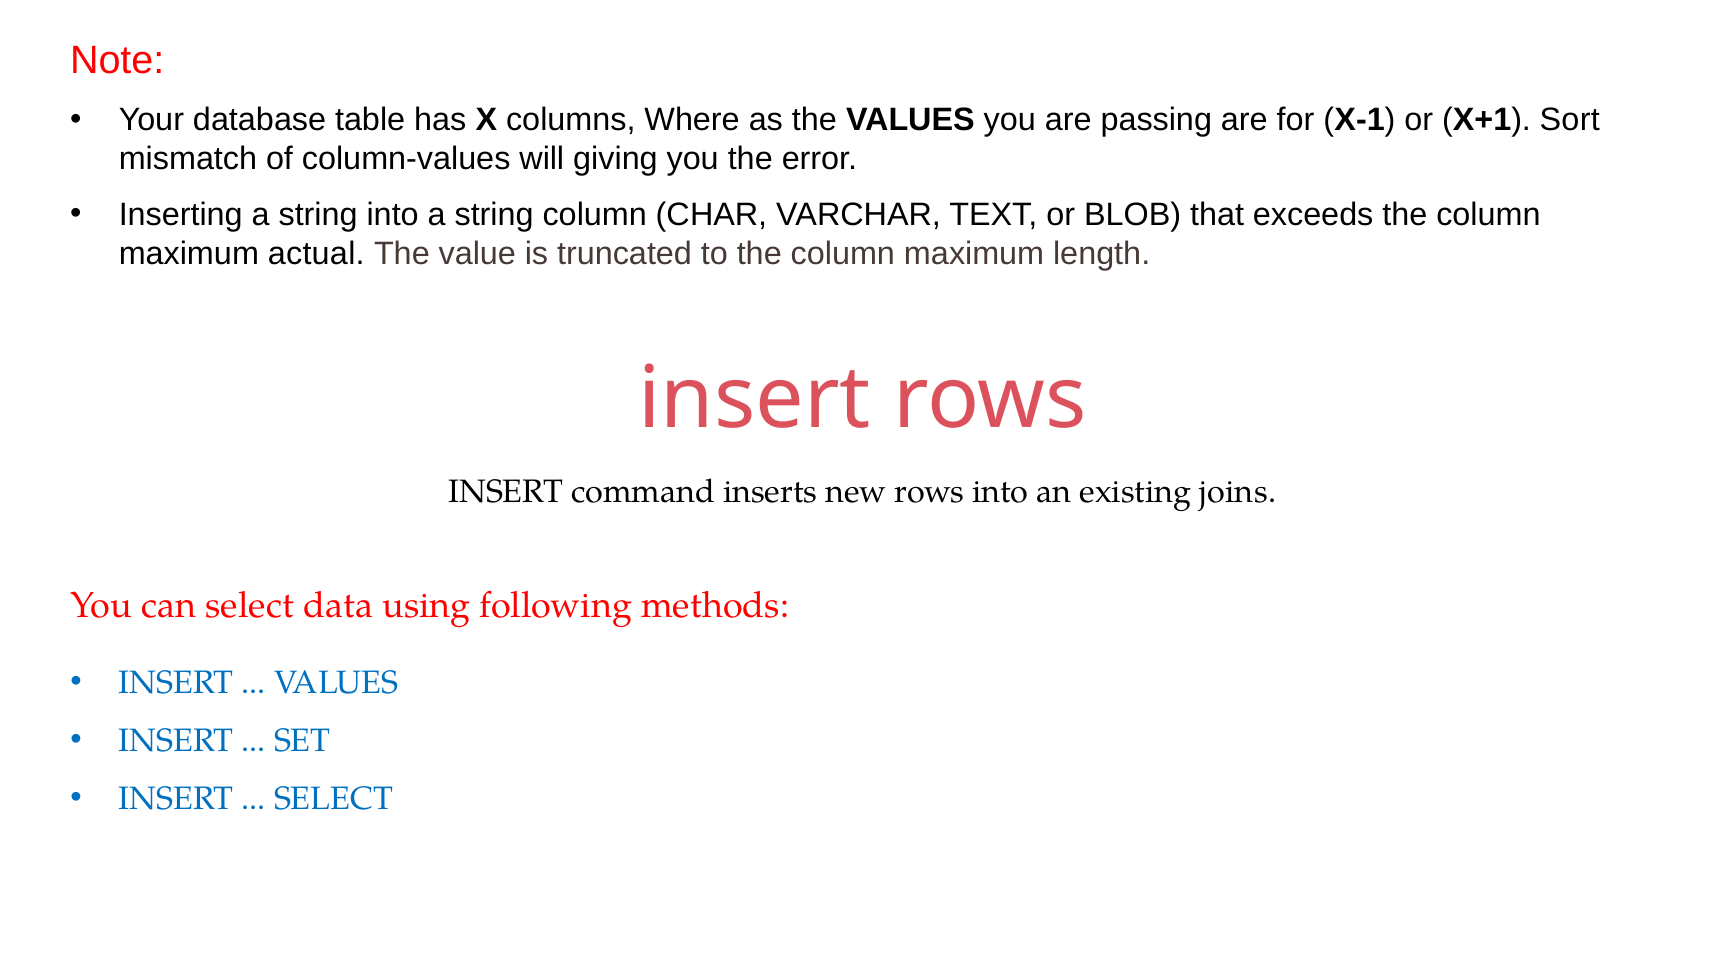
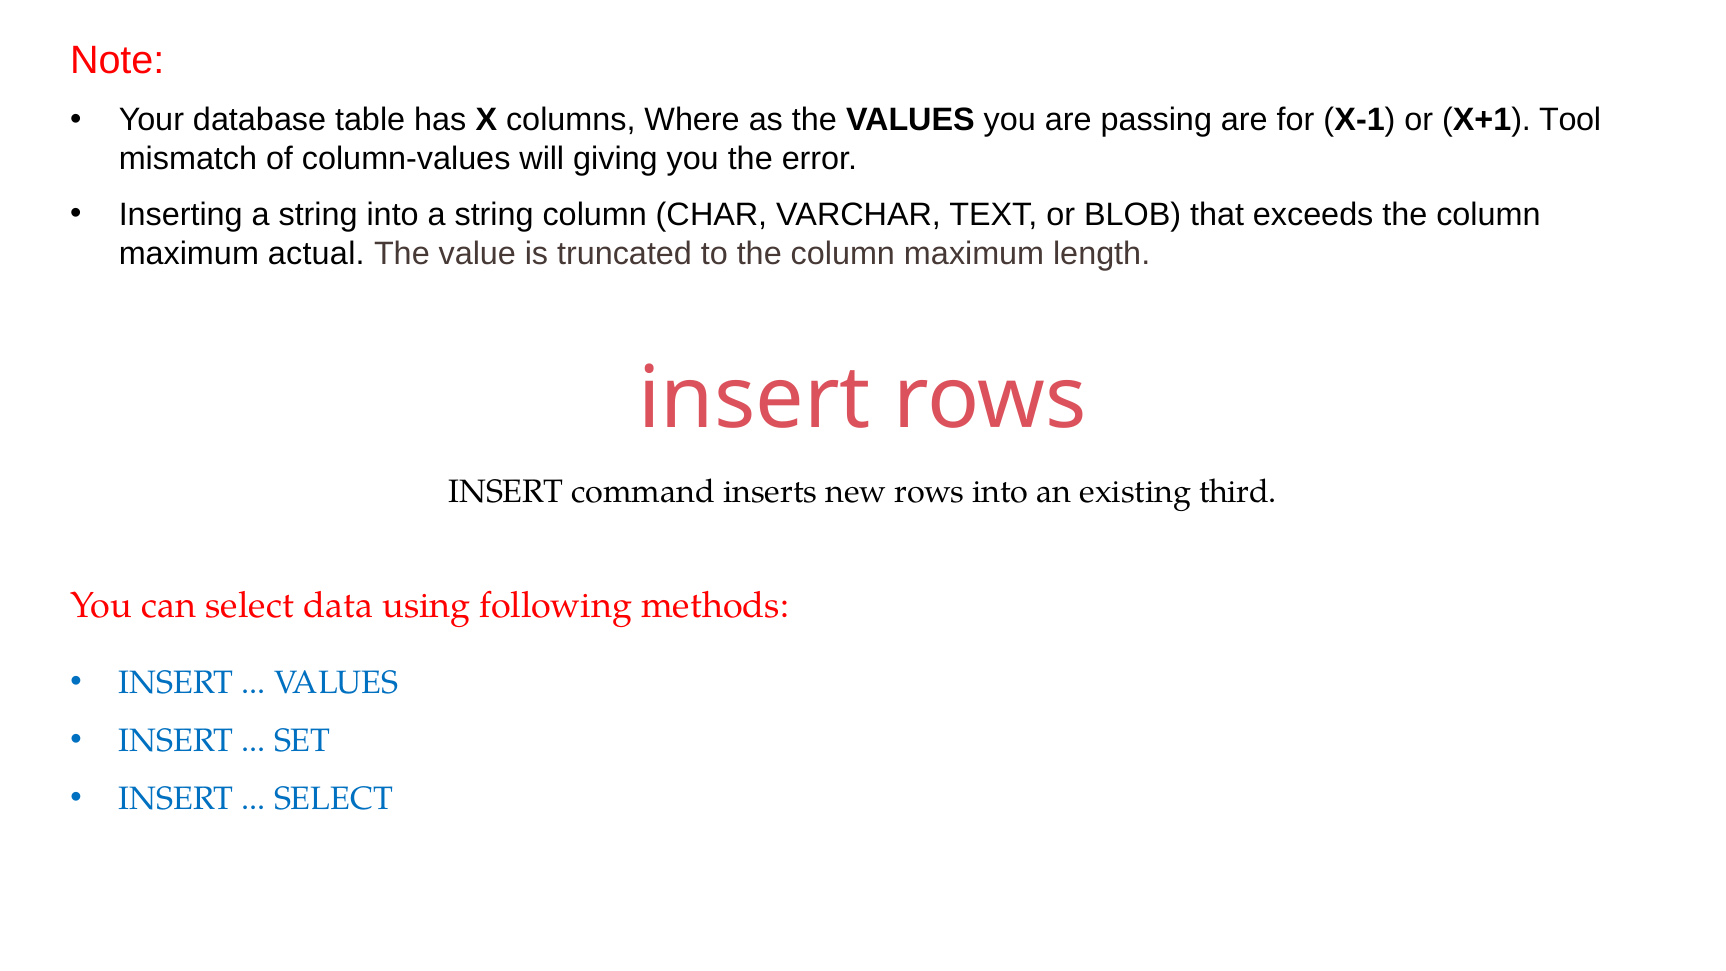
Sort: Sort -> Tool (1570, 120)
joins: joins -> third (1238, 492)
